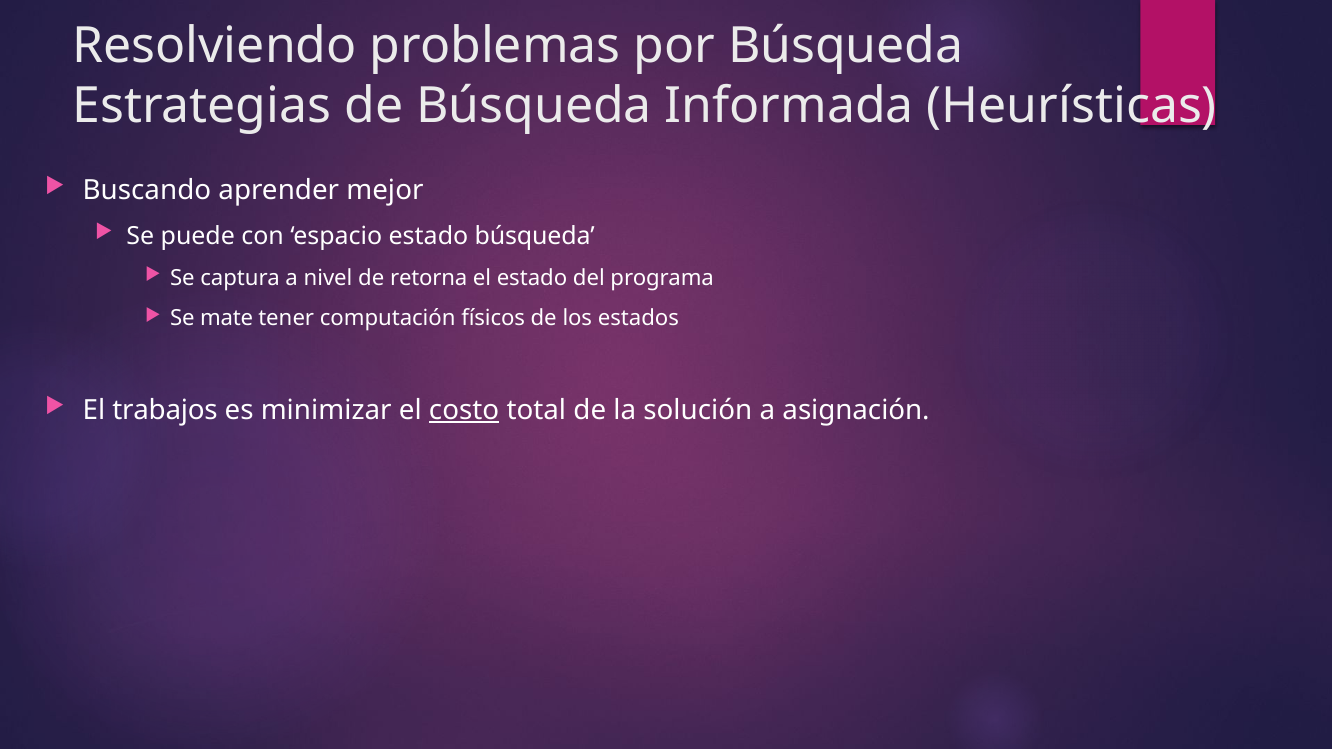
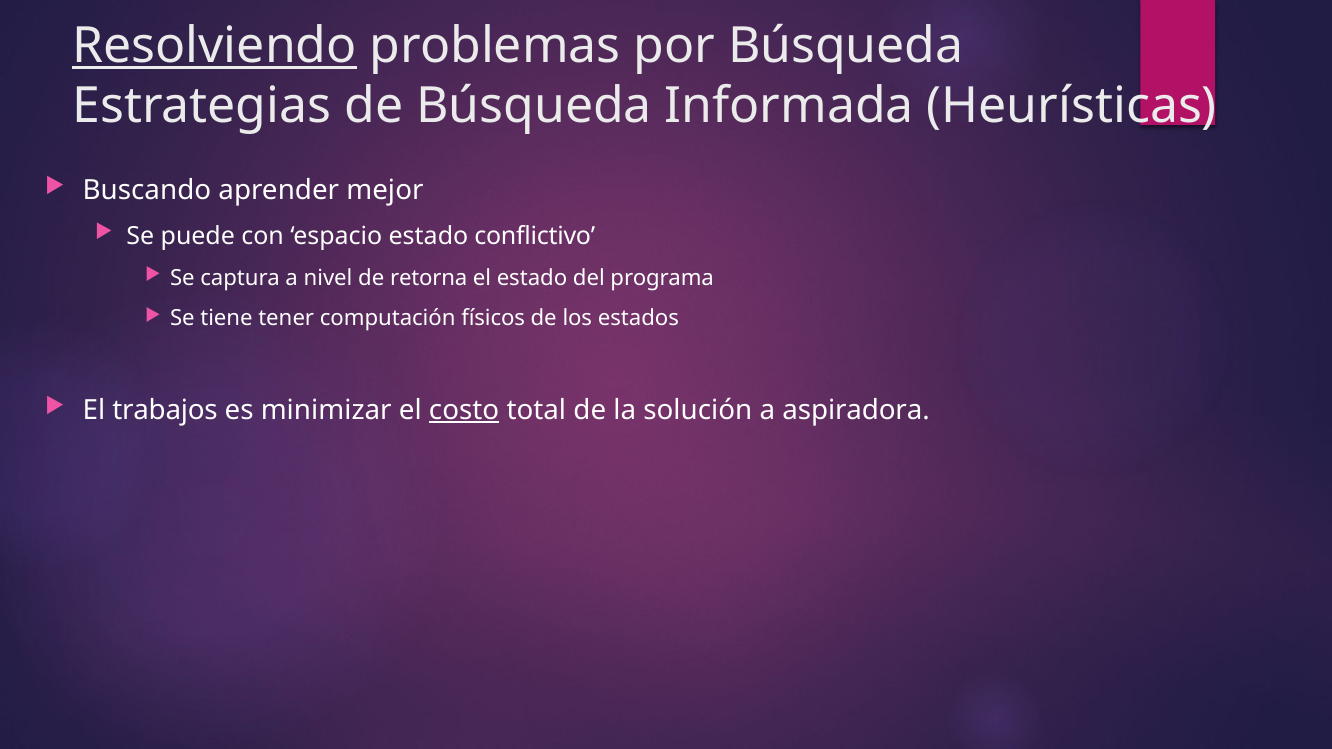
Resolviendo underline: none -> present (215, 46)
estado búsqueda: búsqueda -> conflictivo (535, 236)
mate: mate -> tiene (226, 318)
asignación: asignación -> aspiradora (856, 410)
